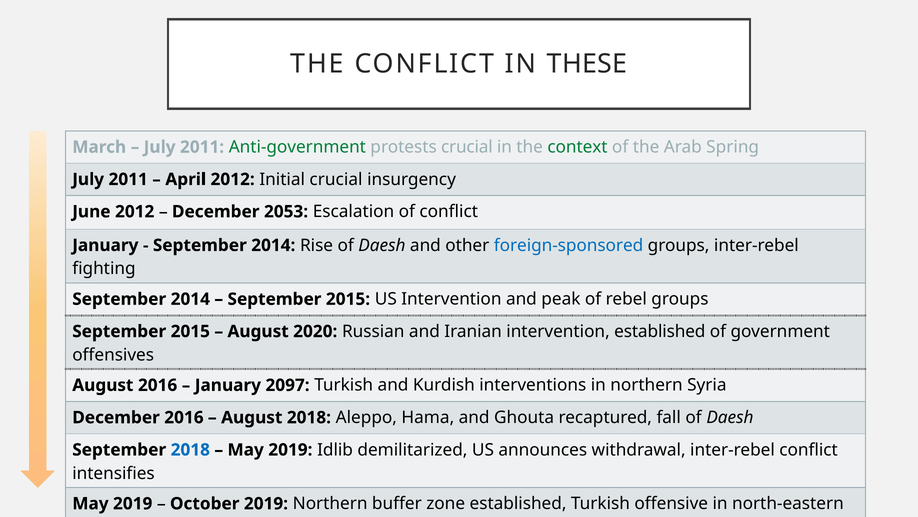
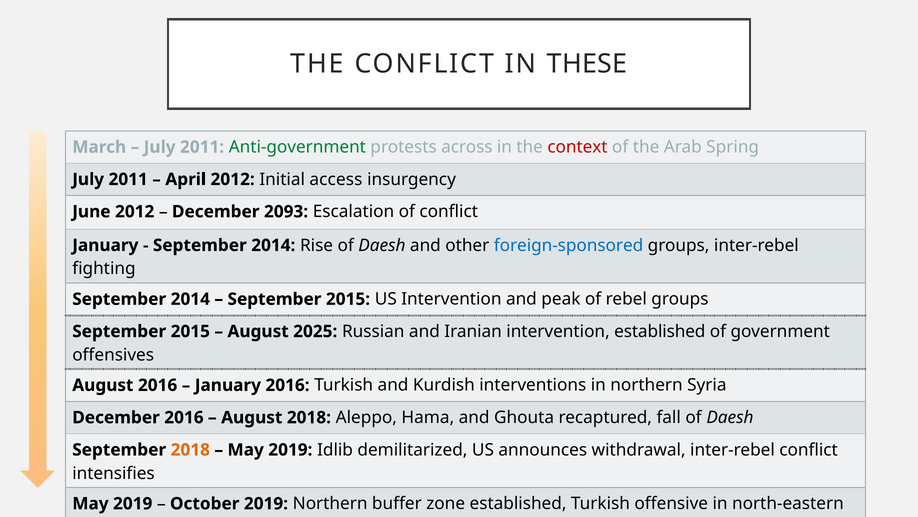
protests crucial: crucial -> across (467, 147)
context colour: green -> red (577, 147)
Initial crucial: crucial -> access (336, 179)
2053: 2053 -> 2093 (286, 211)
2020: 2020 -> 2025 (315, 331)
January 2097: 2097 -> 2016 (288, 385)
2018 colour: blue -> orange (190, 449)
